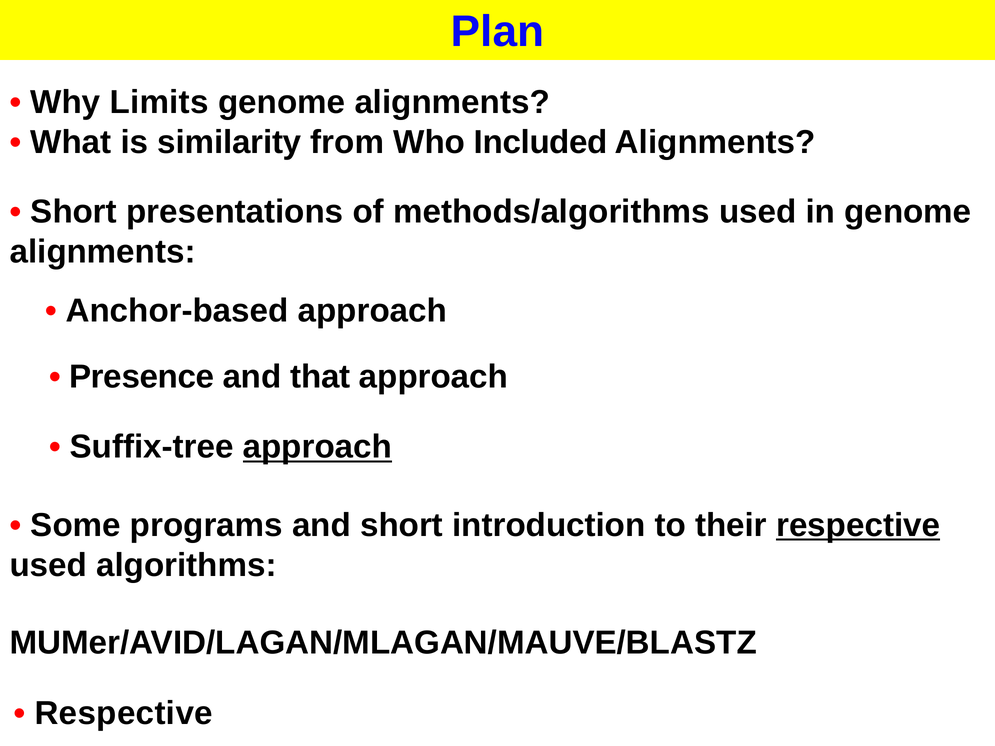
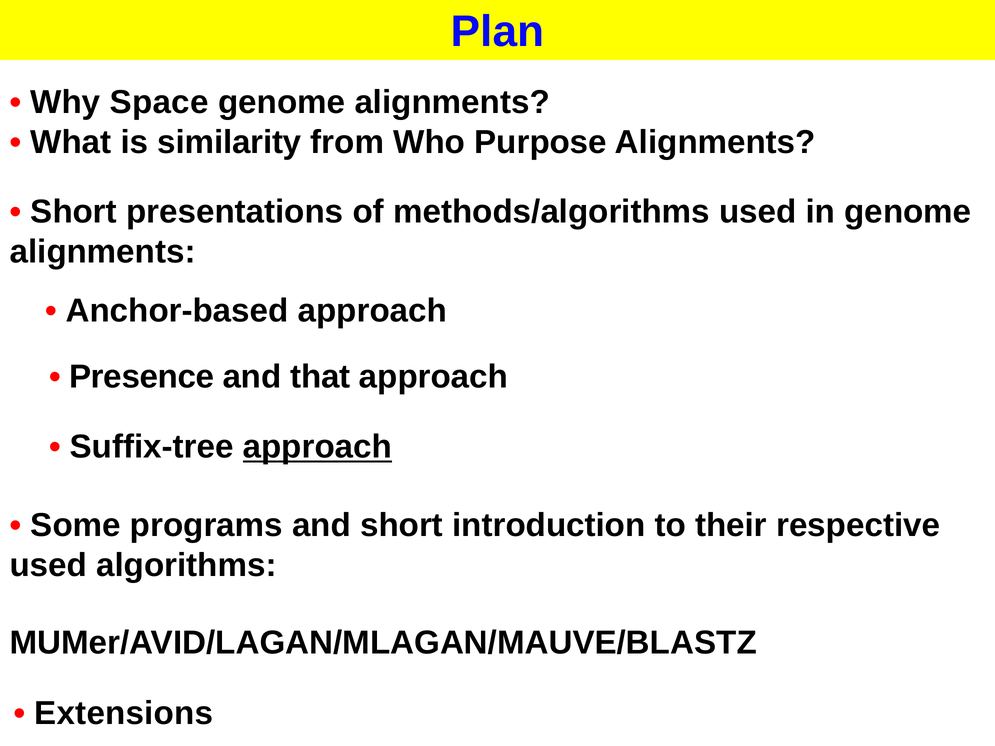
Limits: Limits -> Space (159, 102)
Included: Included -> Purpose (541, 142)
respective underline: present -> none (858, 526)
Respective: Respective -> Extensions (124, 714)
